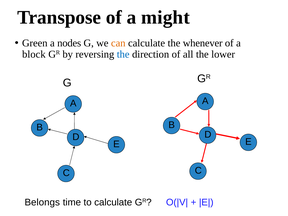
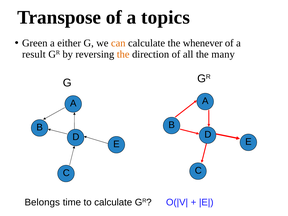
might: might -> topics (165, 17)
nodes: nodes -> either (69, 43)
block: block -> result (34, 54)
the colour: blue -> orange (123, 54)
lower: lower -> many (223, 54)
